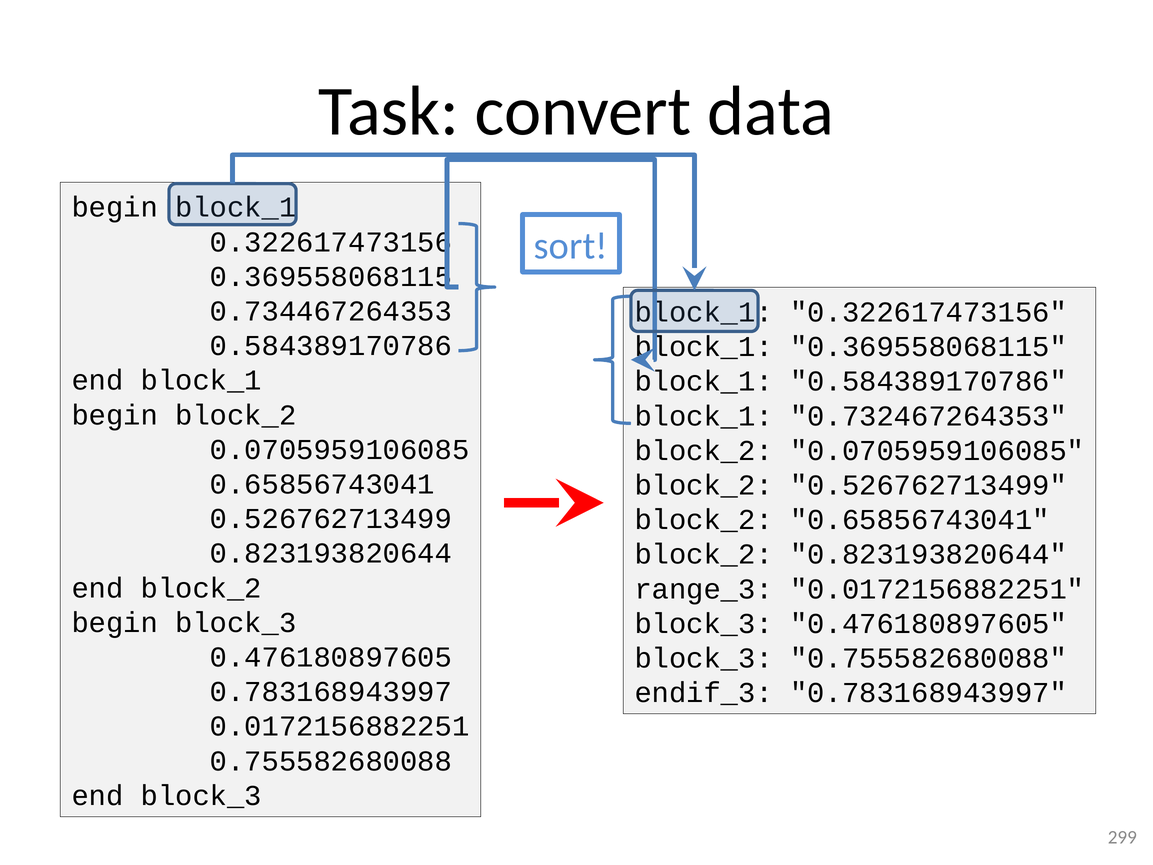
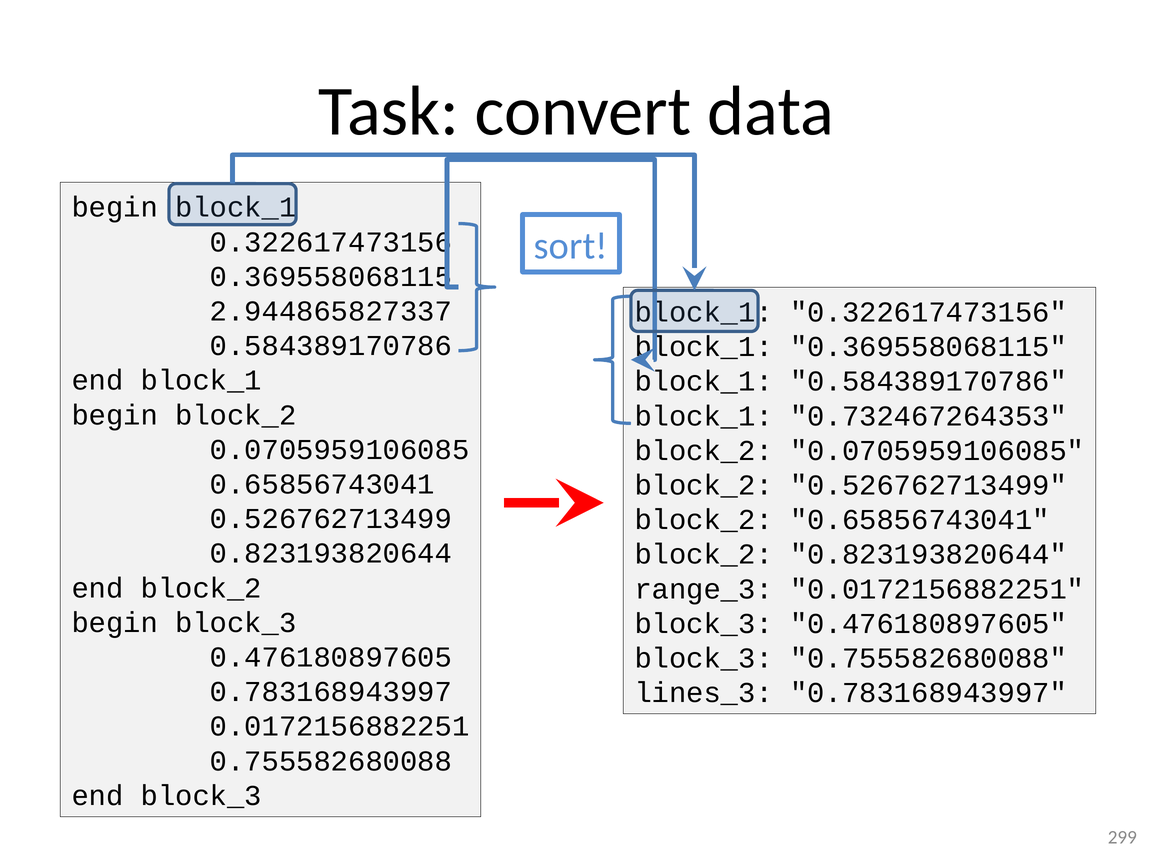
0.734467264353: 0.734467264353 -> 2.944865827337 (331, 311)
endif_3: endif_3 -> lines_3 (704, 693)
